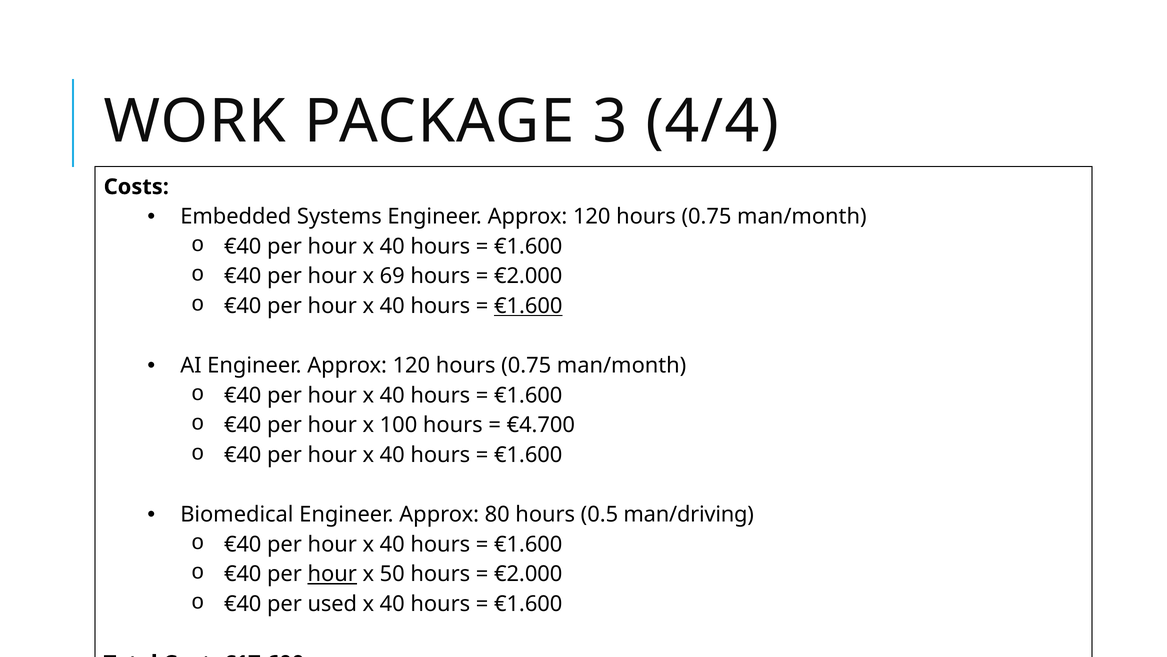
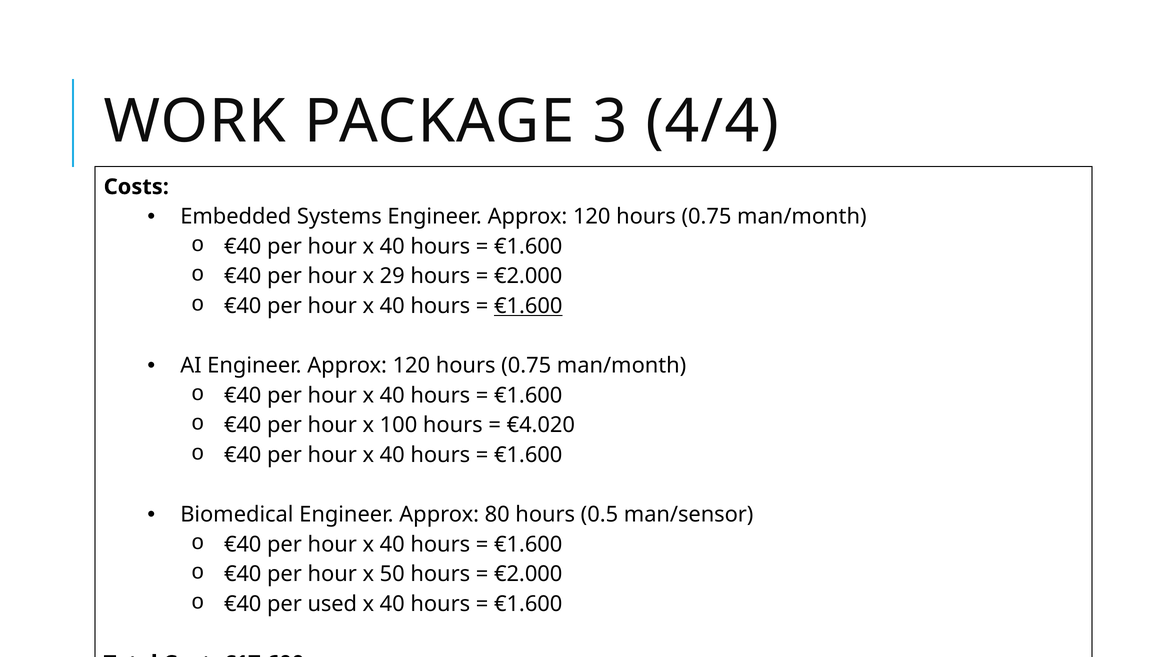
69: 69 -> 29 (392, 276)
€4.700: €4.700 -> €4.020 (541, 425)
man/driving: man/driving -> man/sensor (689, 514)
hour underline: present -> none (332, 574)
